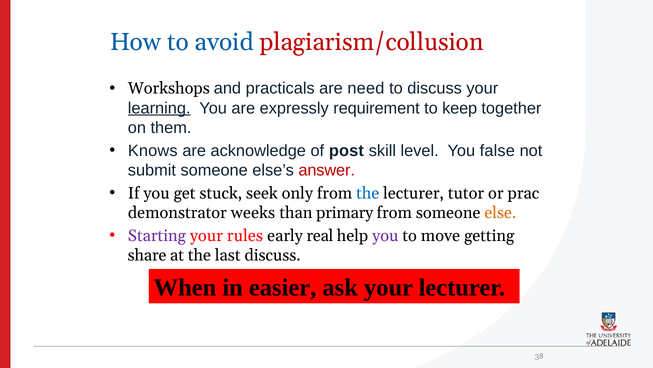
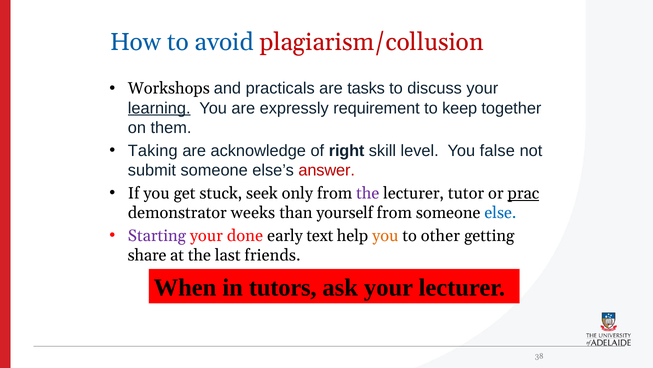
need: need -> tasks (366, 89)
Knows: Knows -> Taking (153, 151)
post: post -> right (347, 151)
the colour: blue -> purple (368, 193)
prac underline: none -> present (523, 193)
primary: primary -> yourself (345, 213)
else colour: orange -> blue (500, 213)
rules: rules -> done (245, 236)
real: real -> text (320, 236)
you colour: purple -> orange (385, 236)
move: move -> other (440, 236)
last discuss: discuss -> friends (273, 255)
easier: easier -> tutors (283, 288)
